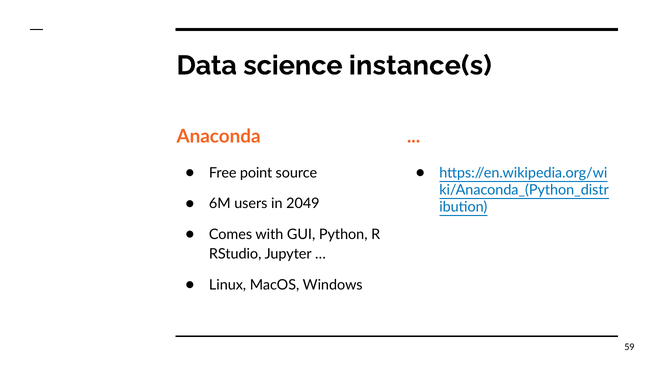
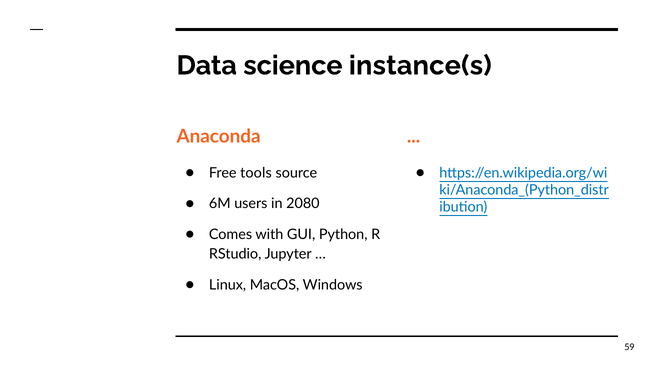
point: point -> tools (256, 173)
2049: 2049 -> 2080 (303, 203)
